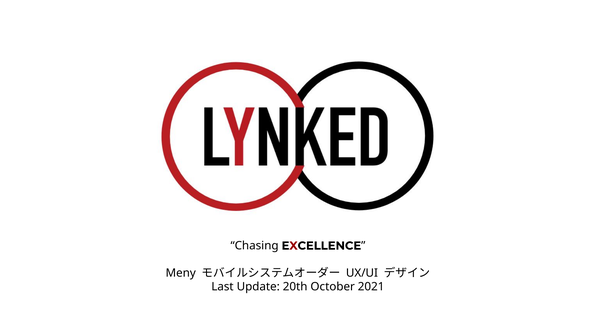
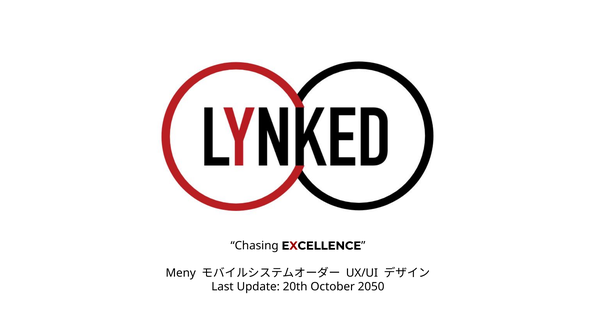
2021: 2021 -> 2050 (371, 287)
